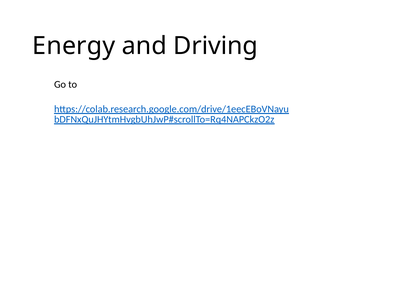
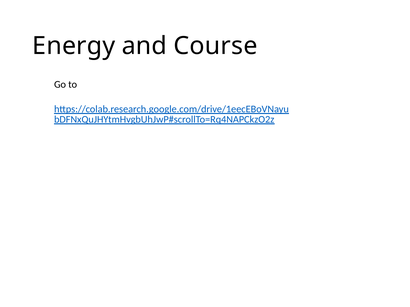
Driving: Driving -> Course (216, 46)
